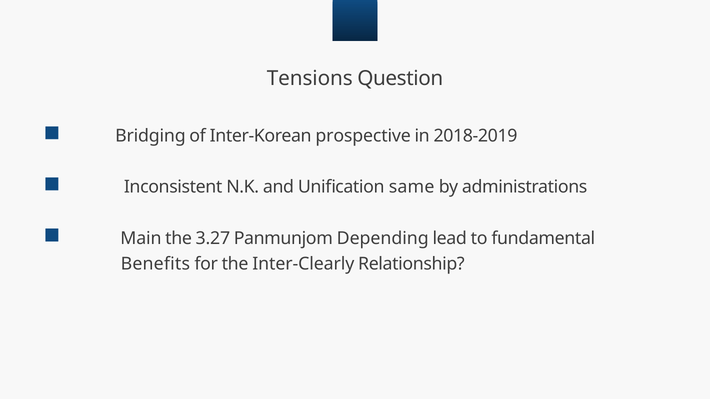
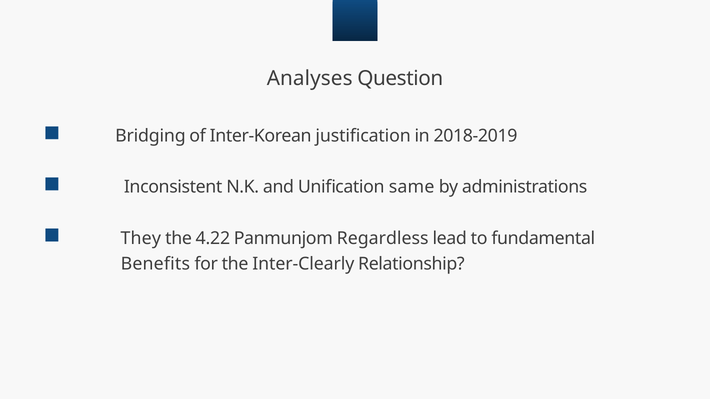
Tensions: Tensions -> Analyses (310, 79)
prospective: prospective -> justification (363, 136)
Main: Main -> They (141, 238)
3.27: 3.27 -> 4.22 (213, 238)
Depending: Depending -> Regardless (383, 238)
